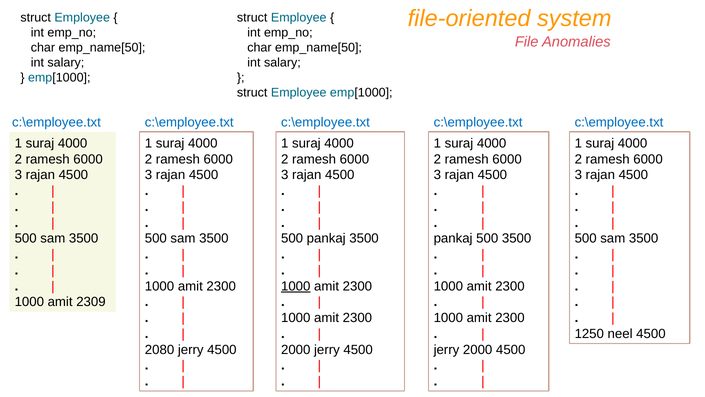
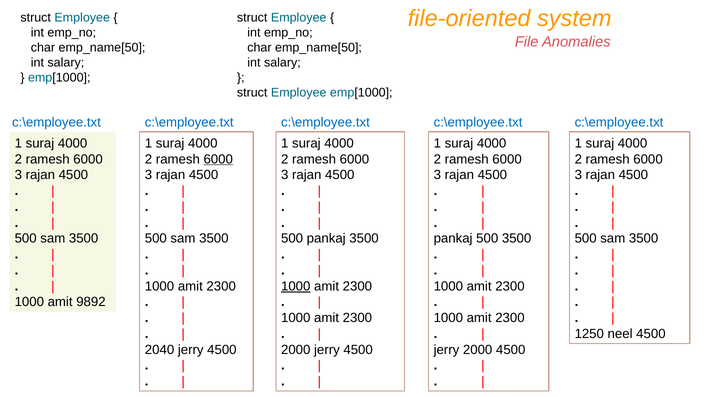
6000 underline: none -> present (218, 159)
2309: 2309 -> 9892 (91, 302)
2080: 2080 -> 2040 (160, 349)
